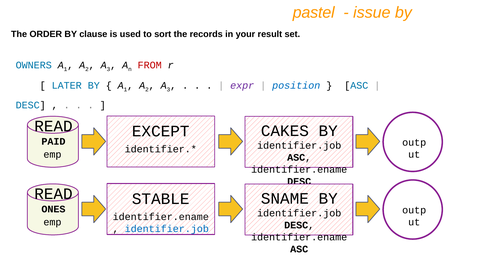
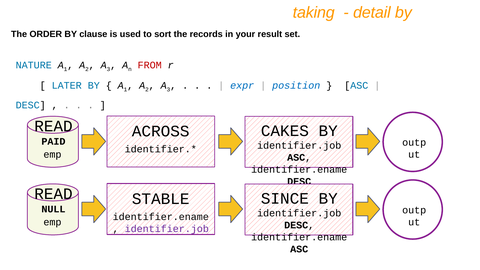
pastel: pastel -> taking (314, 12)
issue: issue -> detail (372, 12)
OWNERS: OWNERS -> NATURE (34, 65)
expr colour: purple -> blue (242, 86)
EXCEPT: EXCEPT -> ACROSS (161, 131)
SNAME: SNAME -> SINCE (285, 199)
ONES: ONES -> NULL (53, 209)
identifier.job colour: blue -> purple (167, 229)
